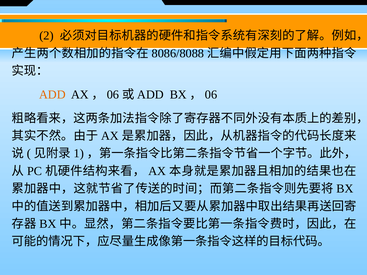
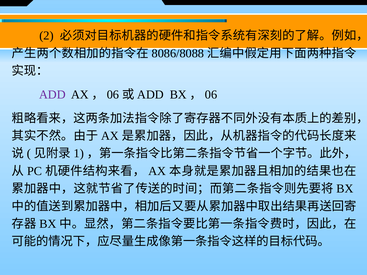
ADD colour: orange -> purple (52, 95)
